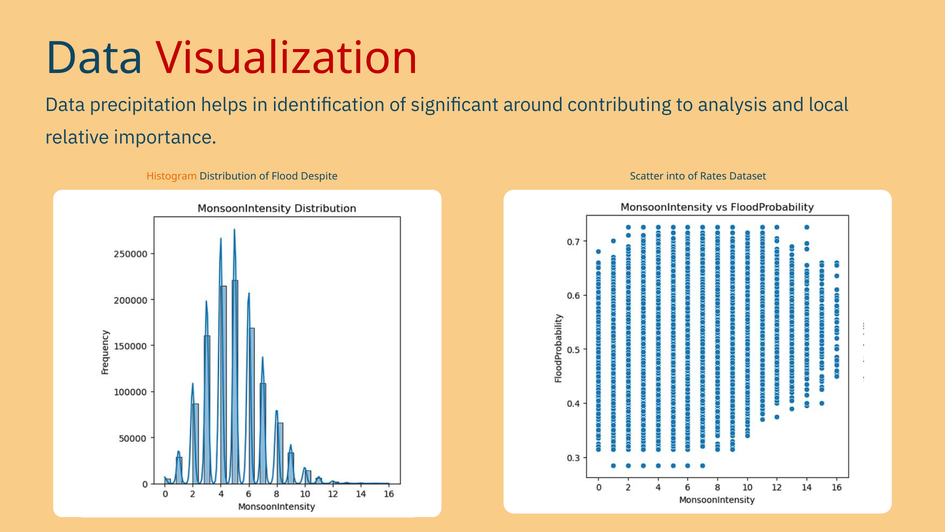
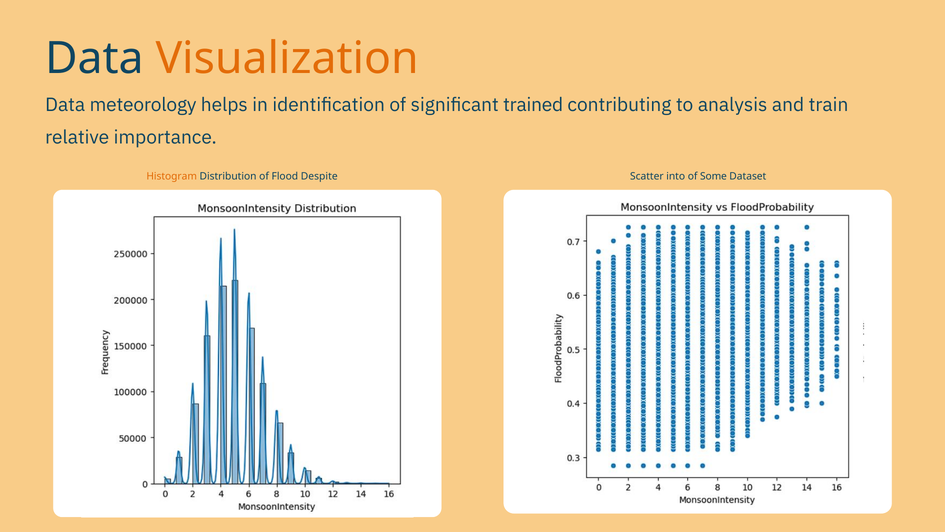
Visualization colour: red -> orange (287, 59)
precipitation: precipitation -> meteorology (143, 105)
around: around -> trained (533, 105)
local: local -> train (829, 105)
Rates: Rates -> Some (713, 176)
